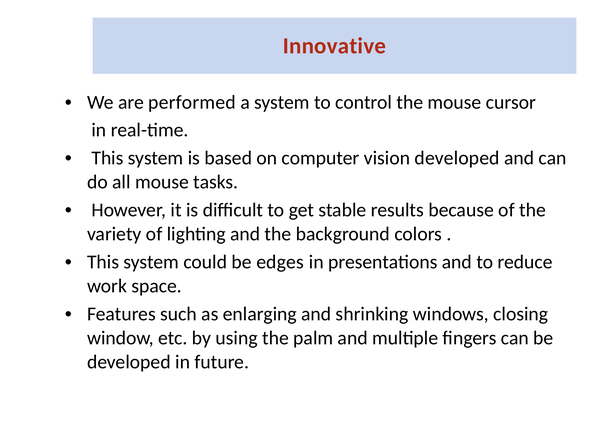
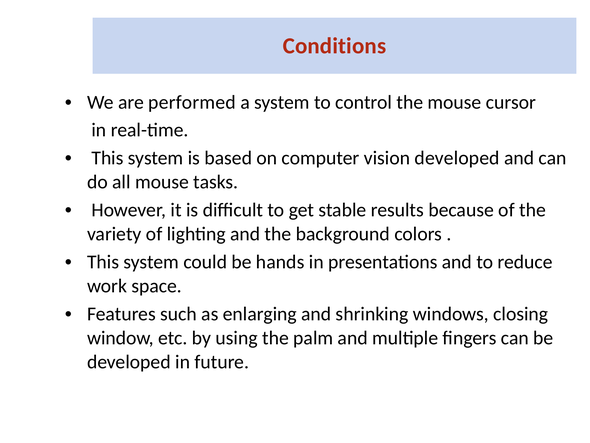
Innovative: Innovative -> Conditions (334, 46)
edges: edges -> hands (280, 262)
